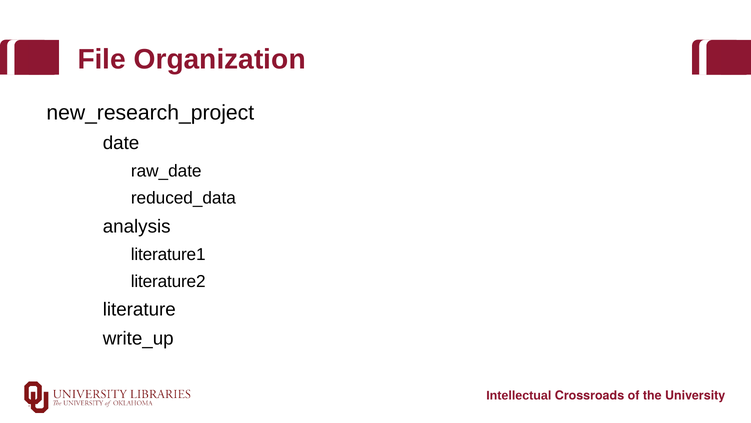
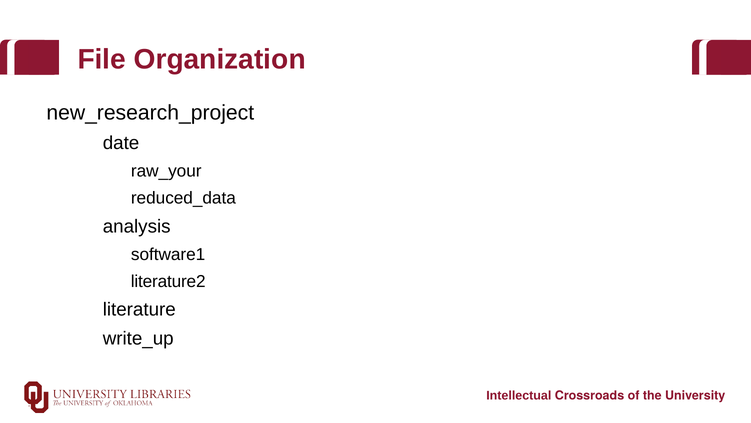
raw_date: raw_date -> raw_your (166, 171)
literature1: literature1 -> software1 (168, 254)
